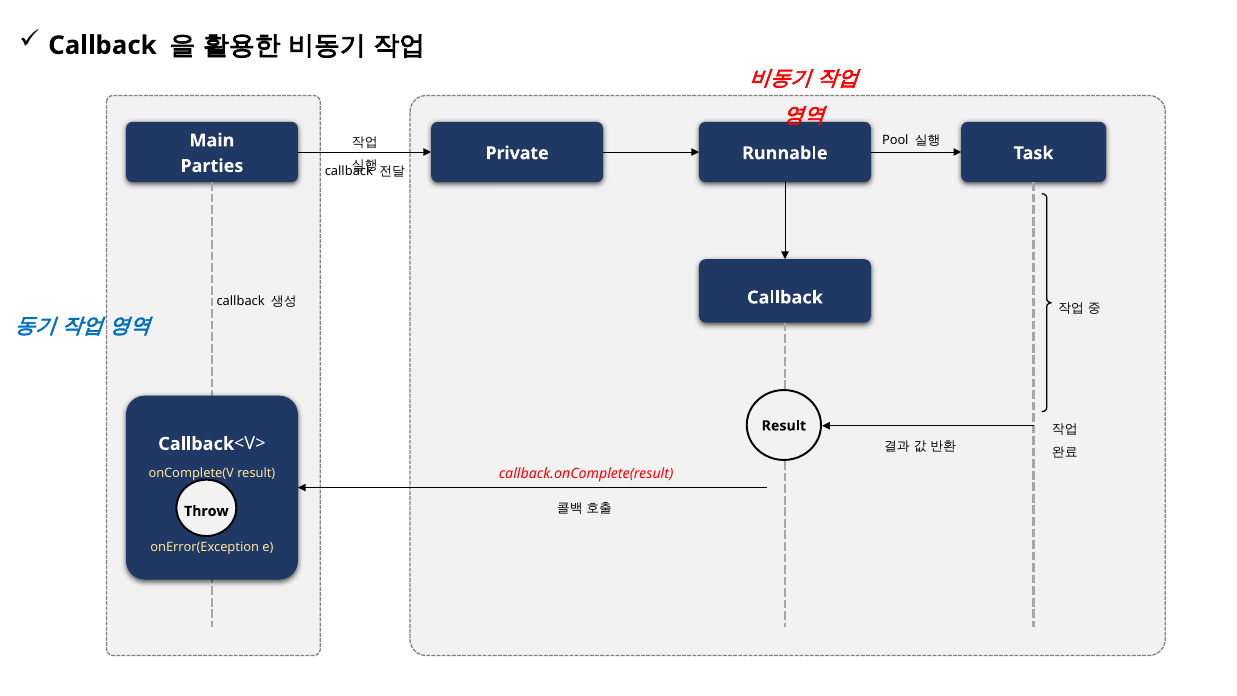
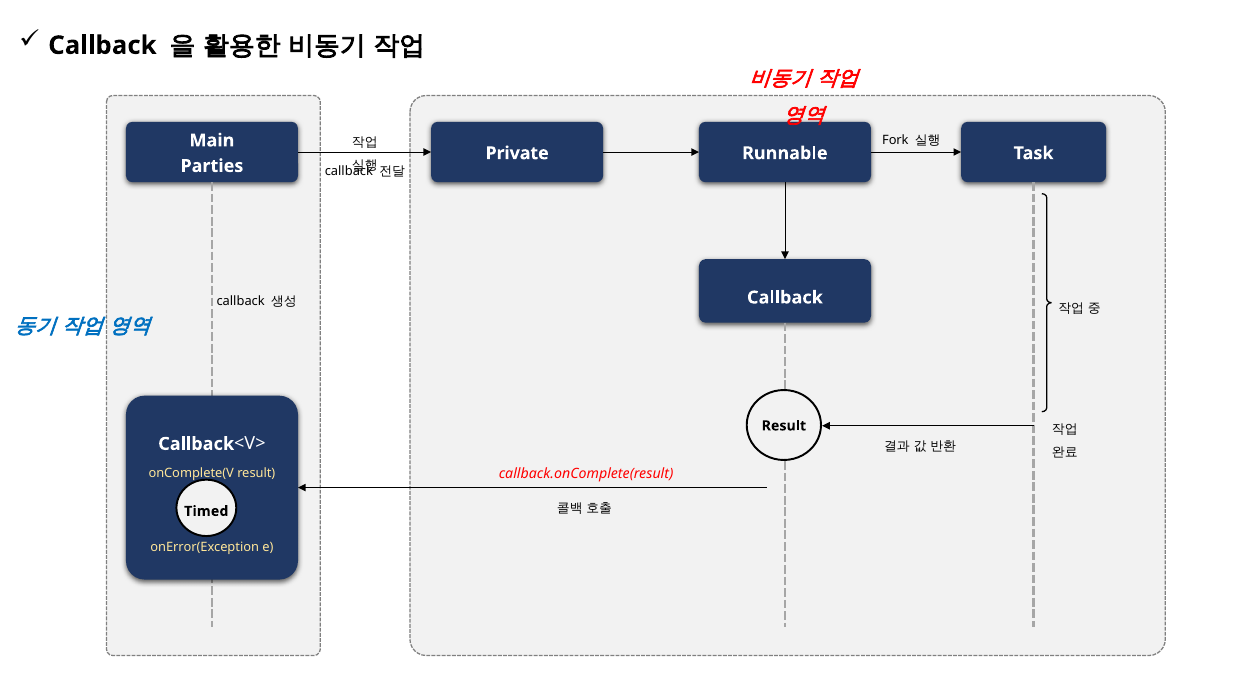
Pool: Pool -> Fork (895, 140)
Throw: Throw -> Timed (206, 511)
